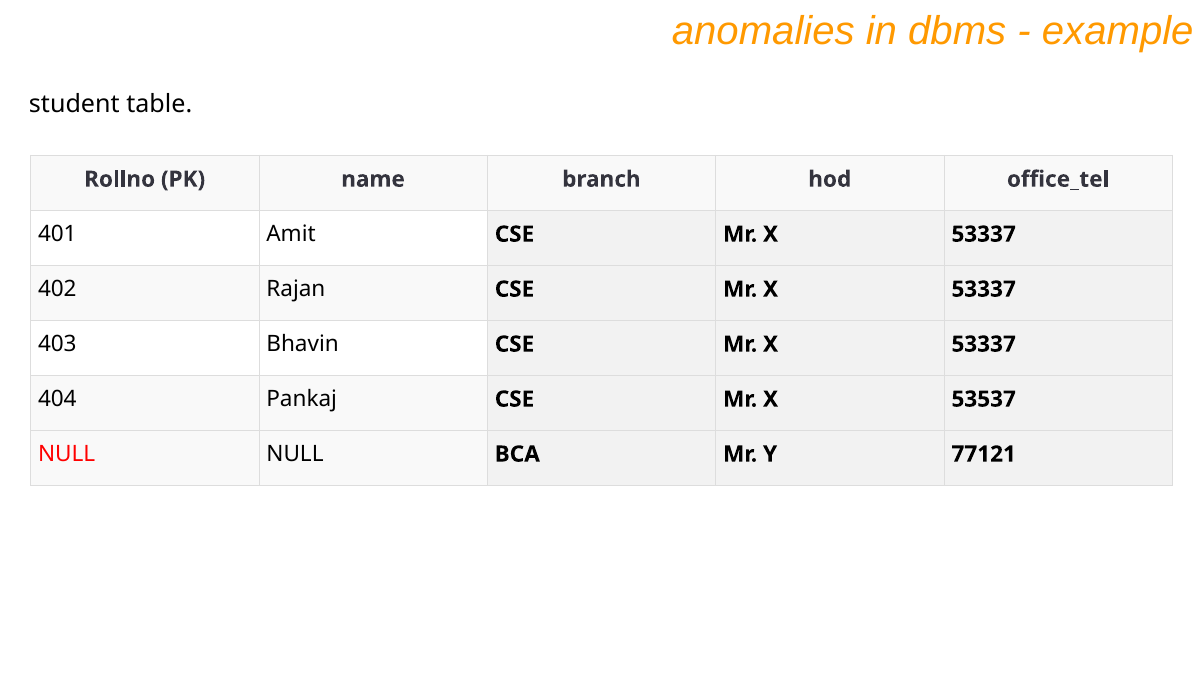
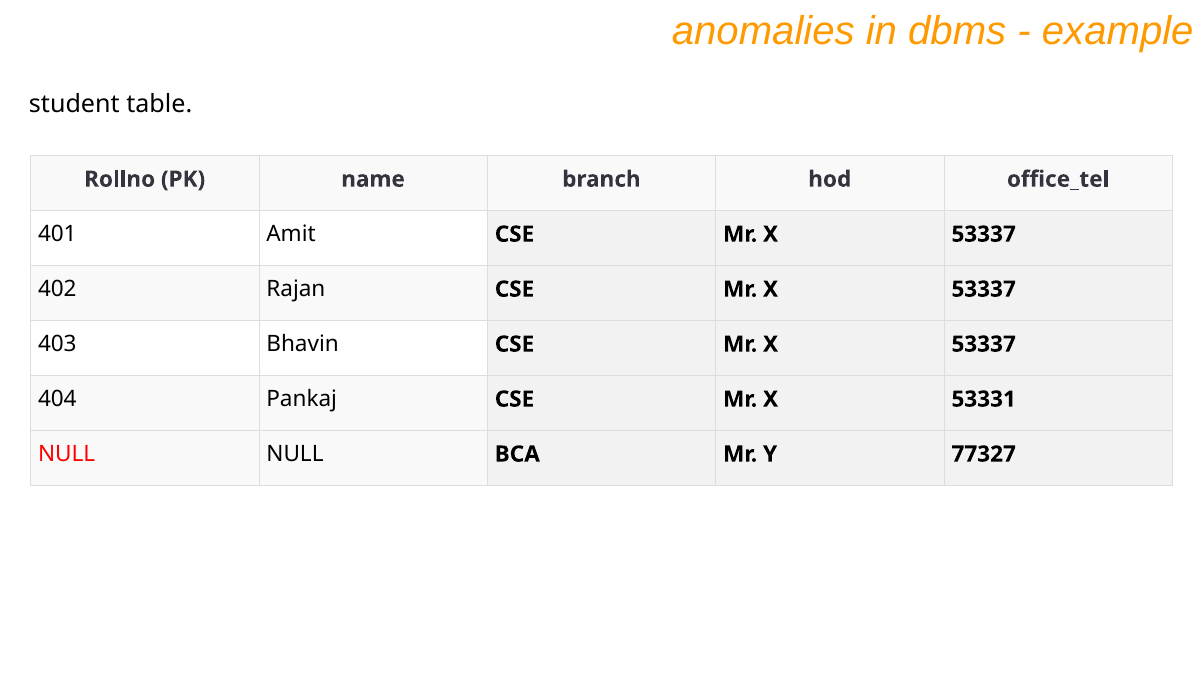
53537: 53537 -> 53331 (984, 399)
77121: 77121 -> 77327 (984, 454)
